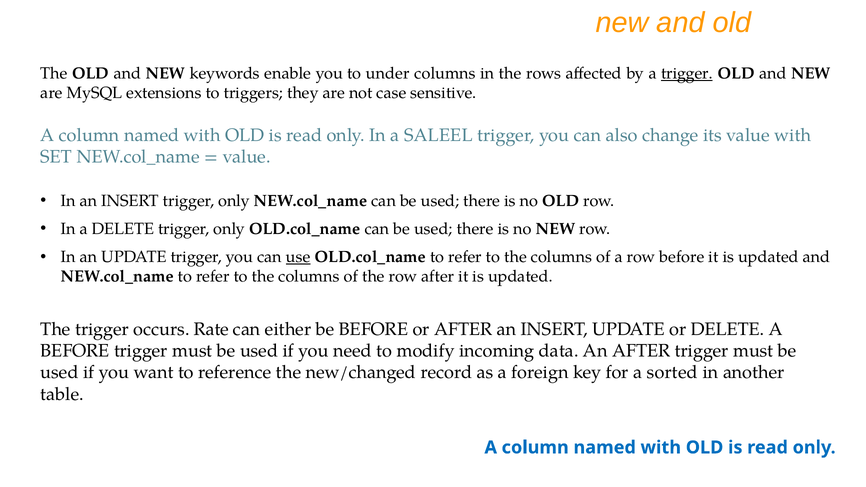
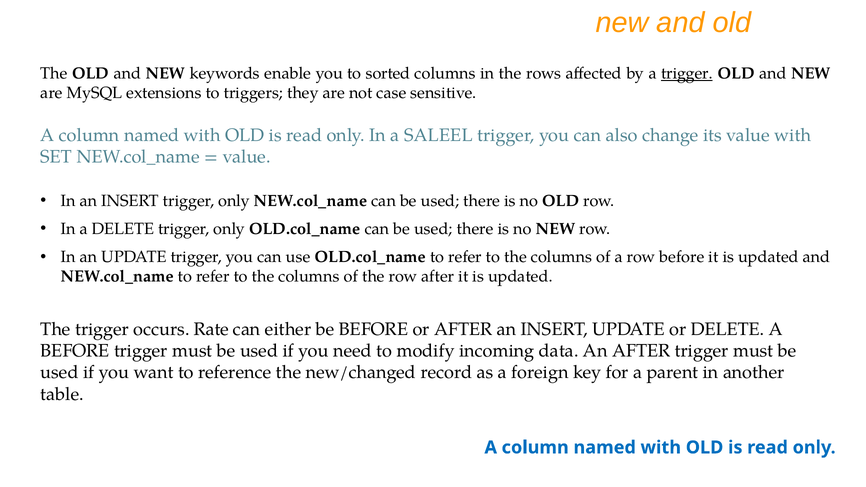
under: under -> sorted (388, 74)
use underline: present -> none (298, 257)
sorted: sorted -> parent (672, 373)
